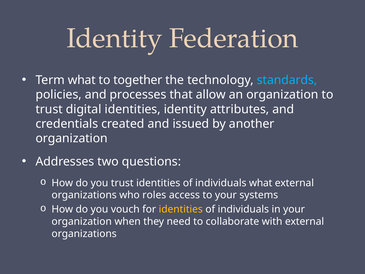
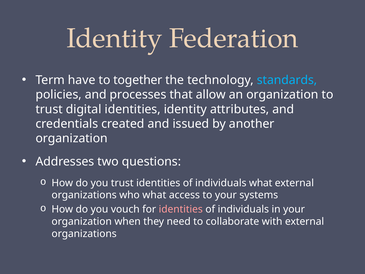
Term what: what -> have (82, 80)
who roles: roles -> what (154, 195)
identities colour: yellow -> pink (181, 209)
